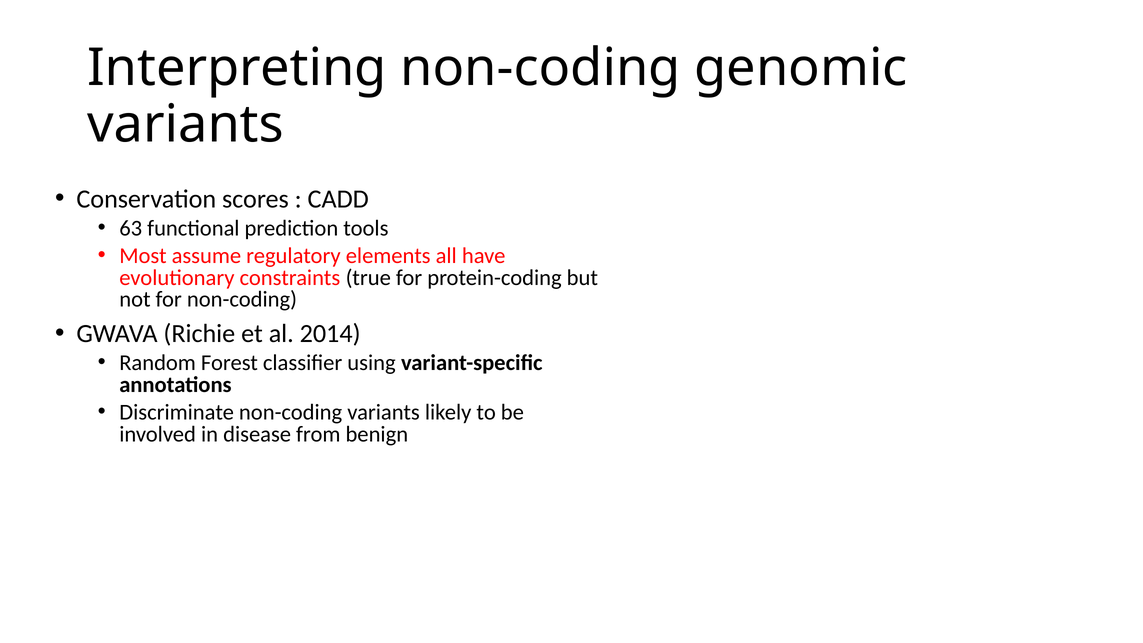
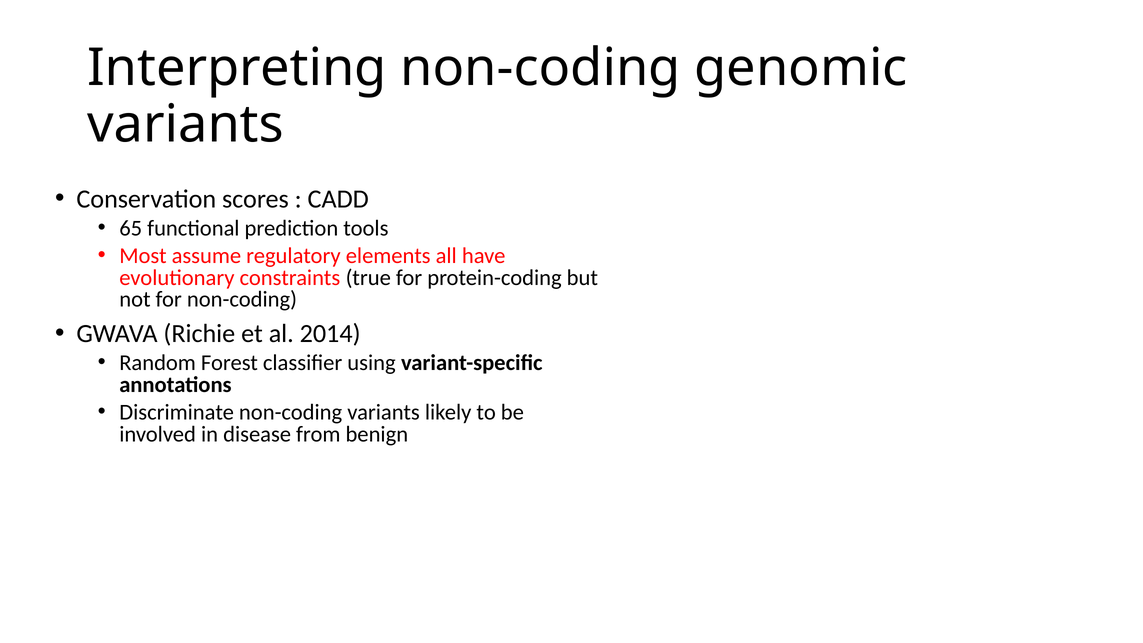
63: 63 -> 65 (131, 228)
